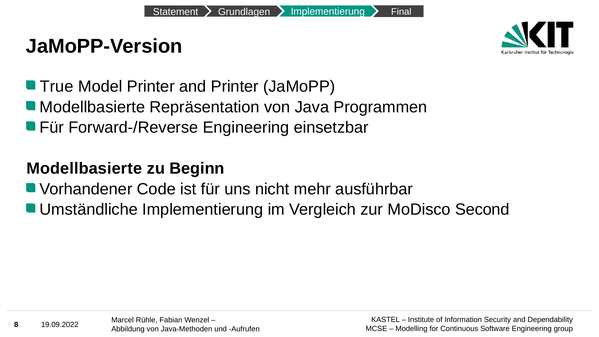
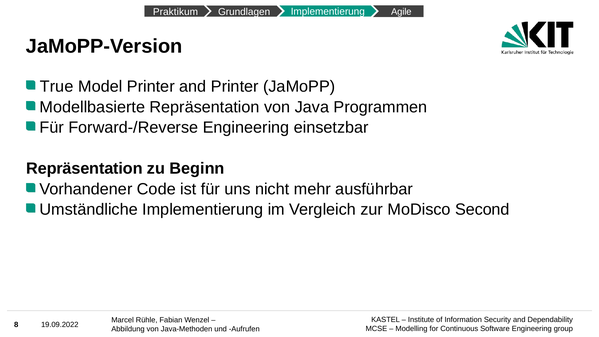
Statement: Statement -> Praktikum (175, 12)
Final: Final -> Agile (401, 12)
Modellbasierte: Modellbasierte -> Repräsentation (84, 168)
